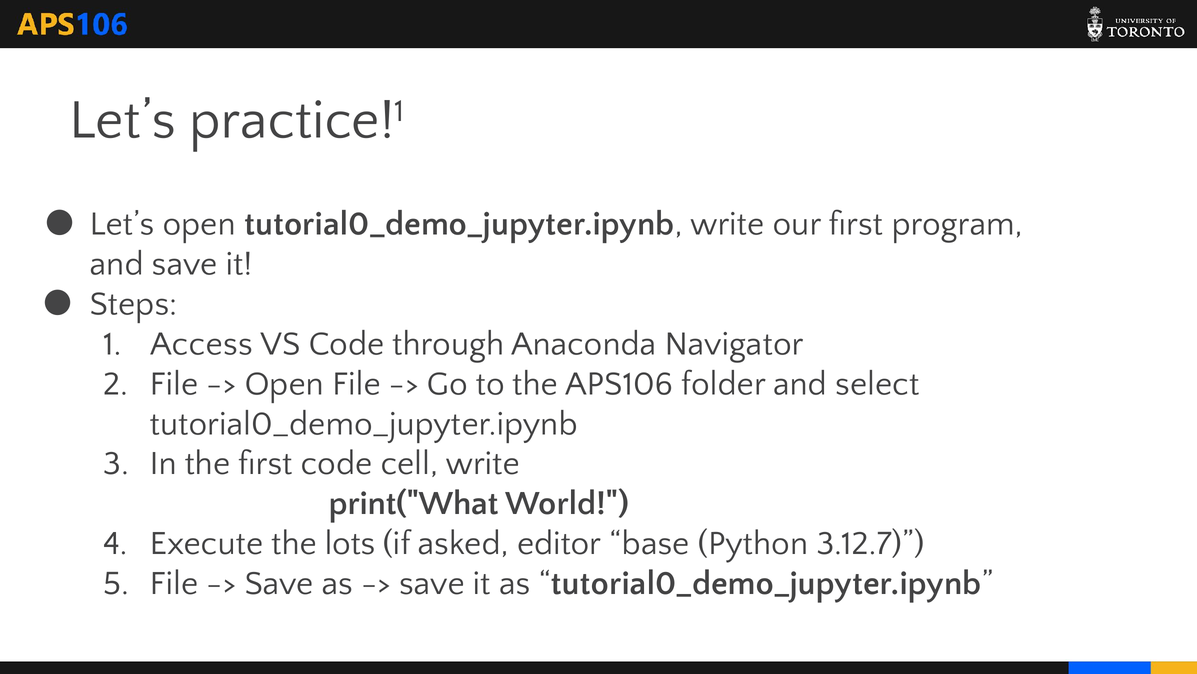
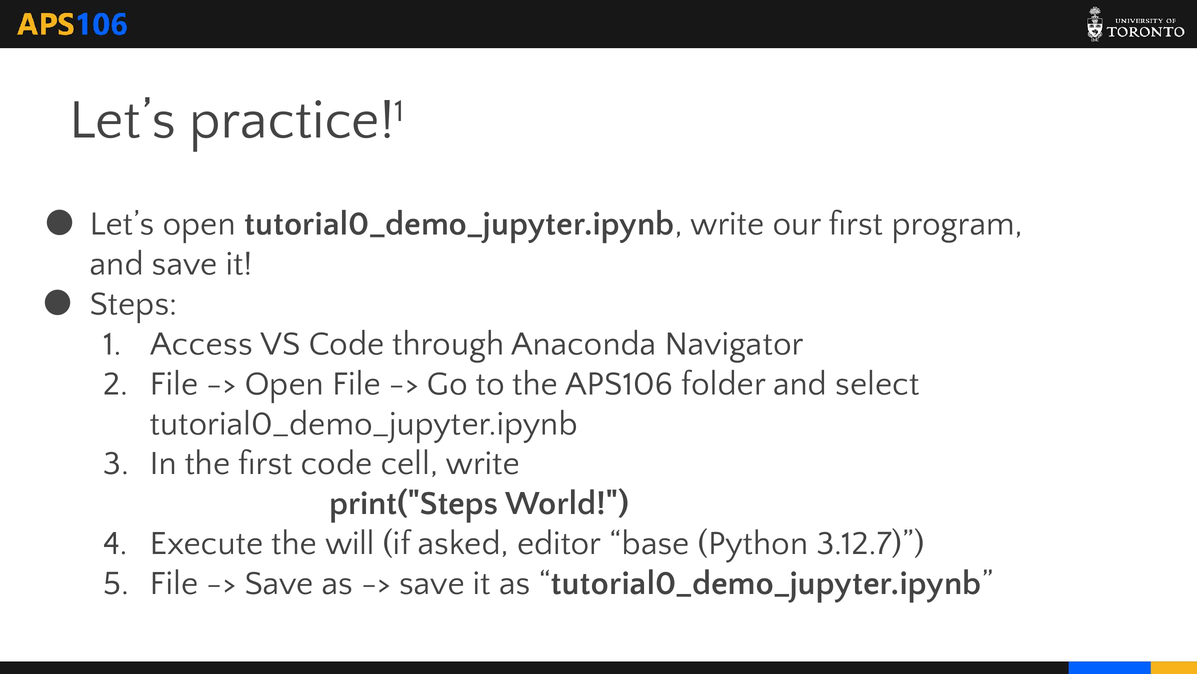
print("What: print("What -> print("Steps (414, 503)
lots: lots -> will (350, 543)
